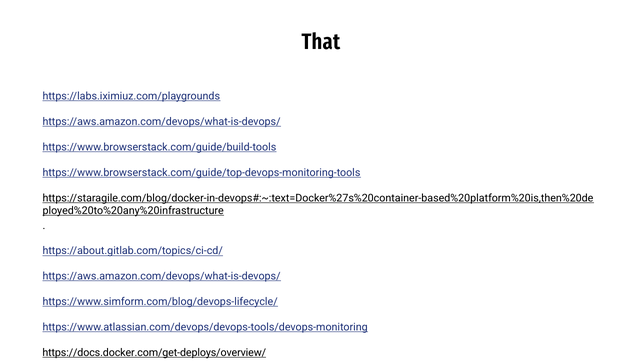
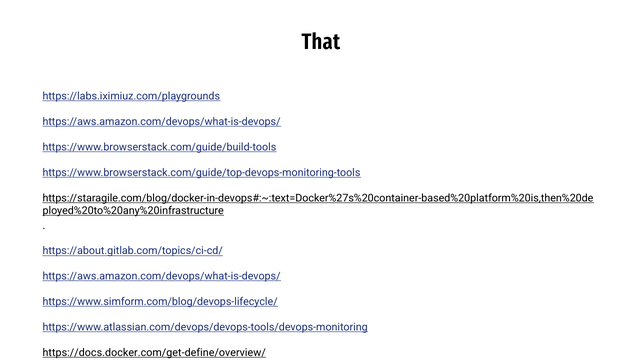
https://docs.docker.com/get-deploys/overview/: https://docs.docker.com/get-deploys/overview/ -> https://docs.docker.com/get-define/overview/ (154, 353)
